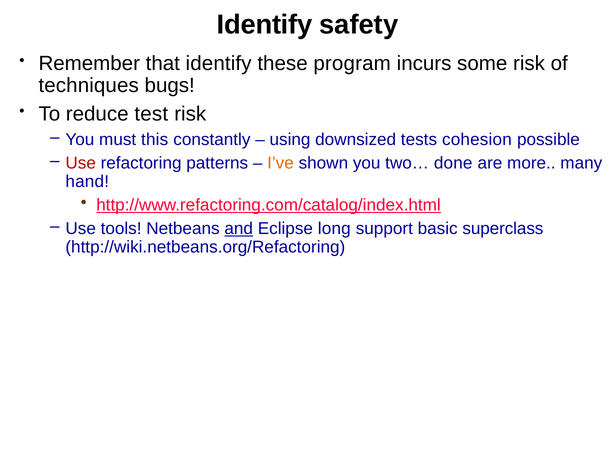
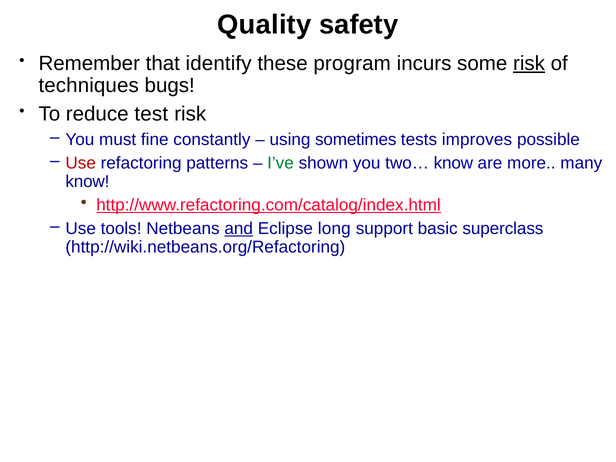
Identify: Identify -> Quality (264, 24)
risk underline: none -> present (529, 63)
this: this -> fine (155, 139)
downsized: downsized -> sometimes (356, 139)
cohesion: cohesion -> improves (477, 139)
I’ve colour: orange -> green (281, 163)
two… done: done -> know (453, 163)
hand: hand -> know (87, 181)
